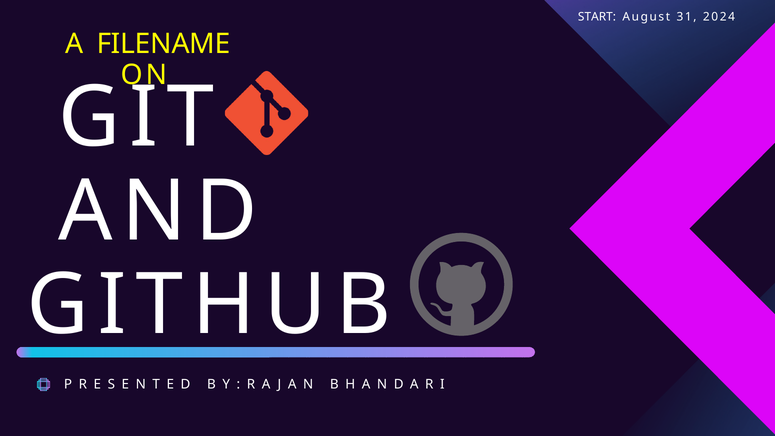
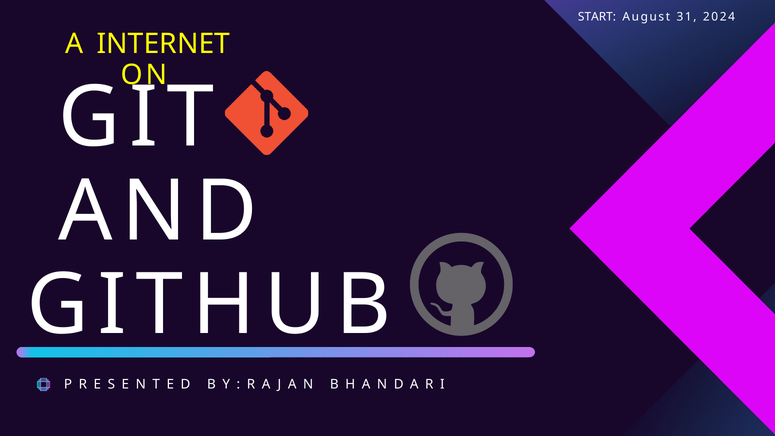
FILENAME: FILENAME -> INTERNET (163, 44)
